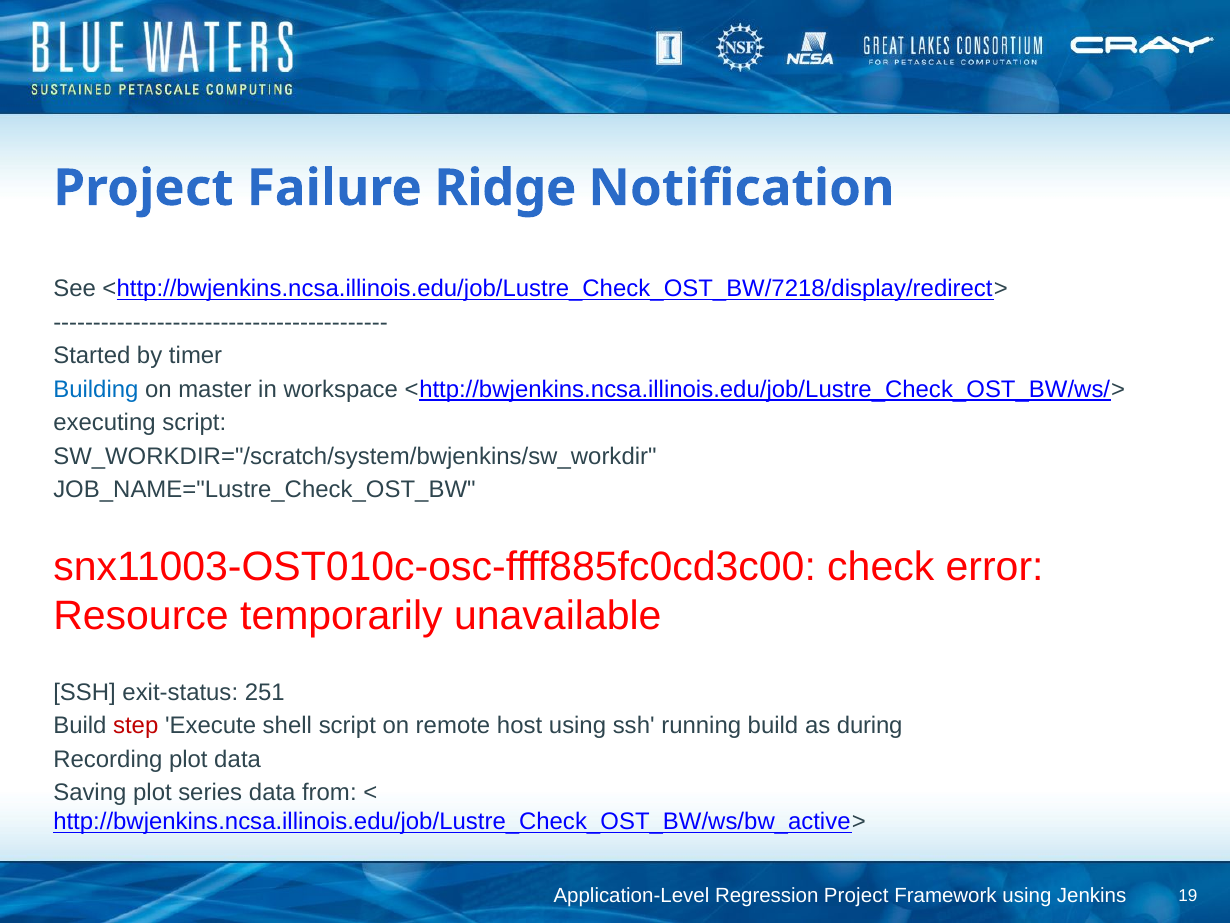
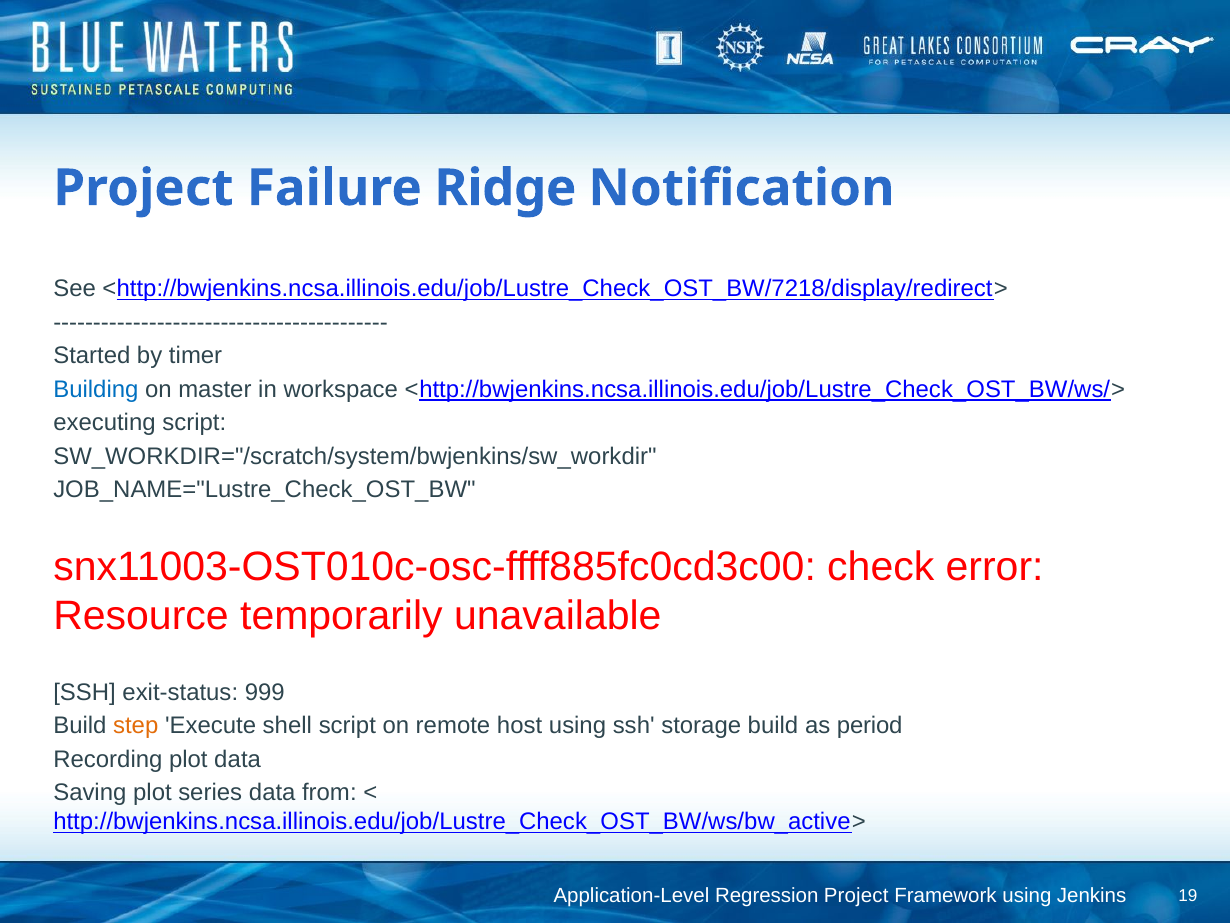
251: 251 -> 999 (265, 692)
step colour: red -> orange (136, 726)
running: running -> storage (701, 726)
during: during -> period (870, 726)
